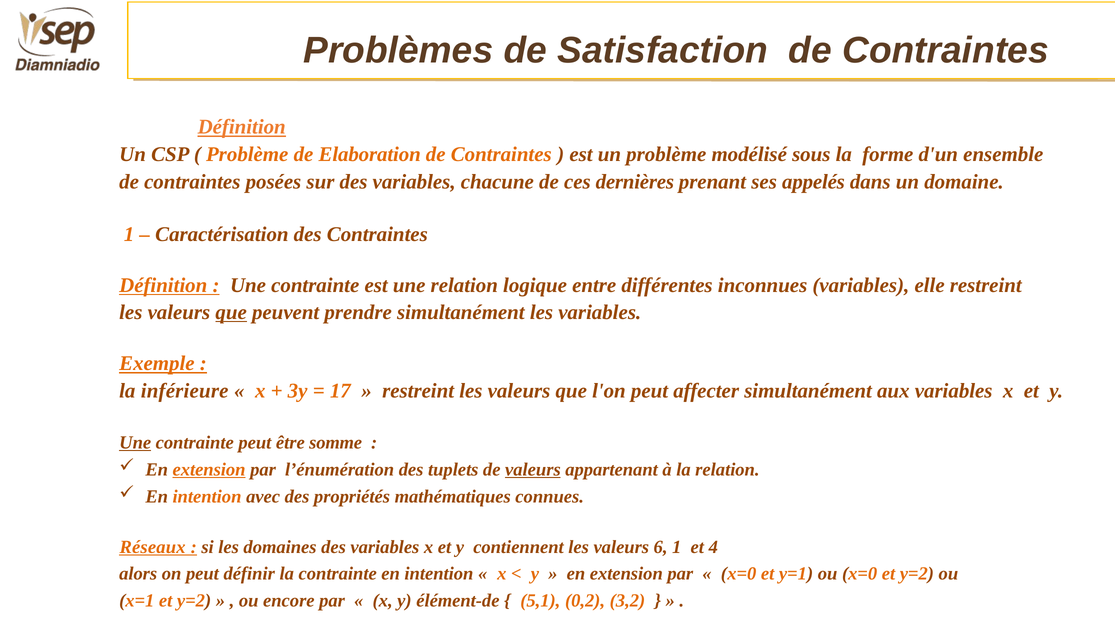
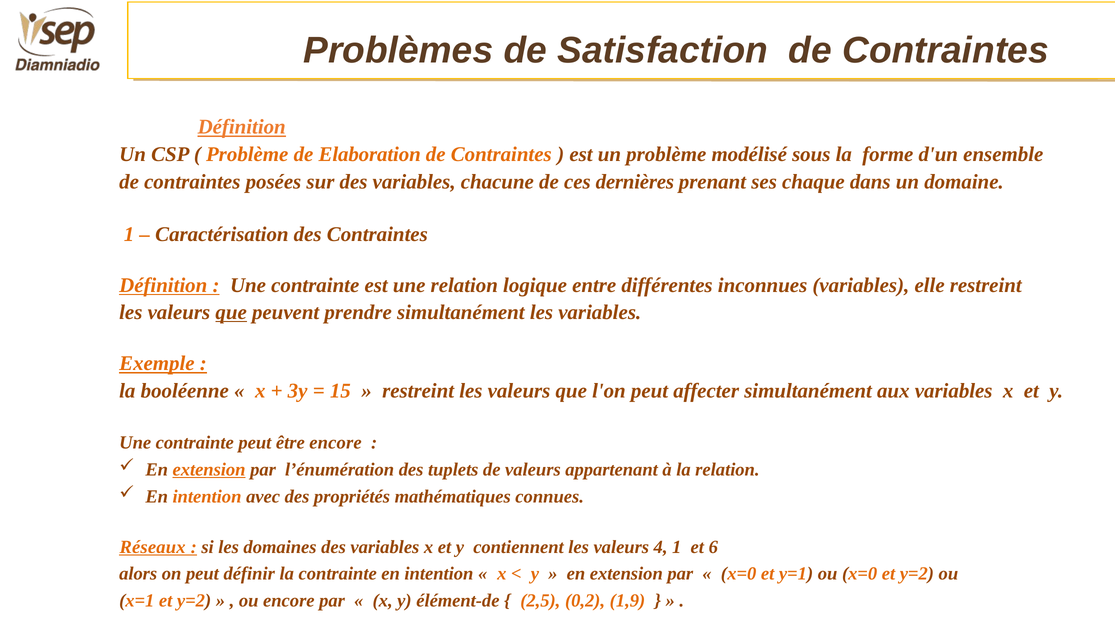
appelés: appelés -> chaque (813, 182)
inférieure: inférieure -> booléenne (185, 391)
17: 17 -> 15 (340, 391)
Une underline: present -> none (135, 443)
être somme: somme -> encore (335, 443)
valeurs underline: present -> none (533, 470)
6: 6 -> 4 (661, 547)
4: 4 -> 6 (713, 547)
5,1: 5,1 -> 2,5 (540, 601)
3,2: 3,2 -> 1,9 (627, 601)
